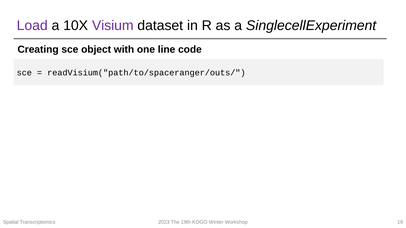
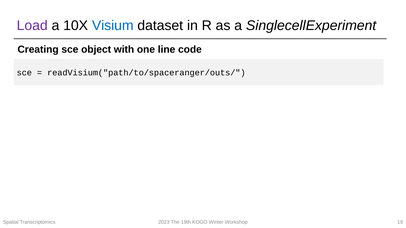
Visium colour: purple -> blue (113, 25)
